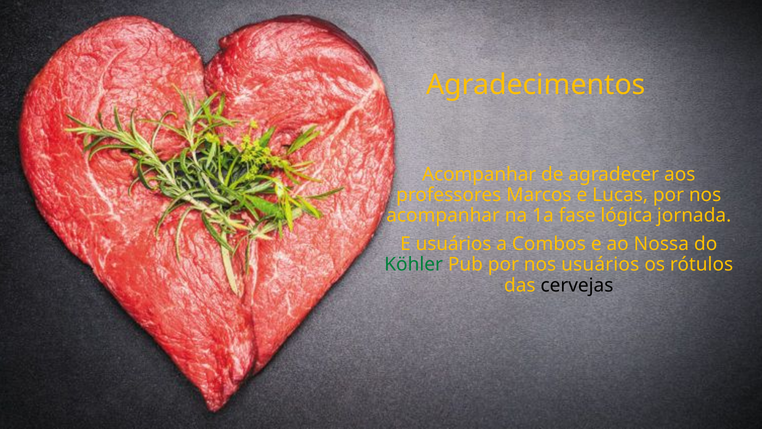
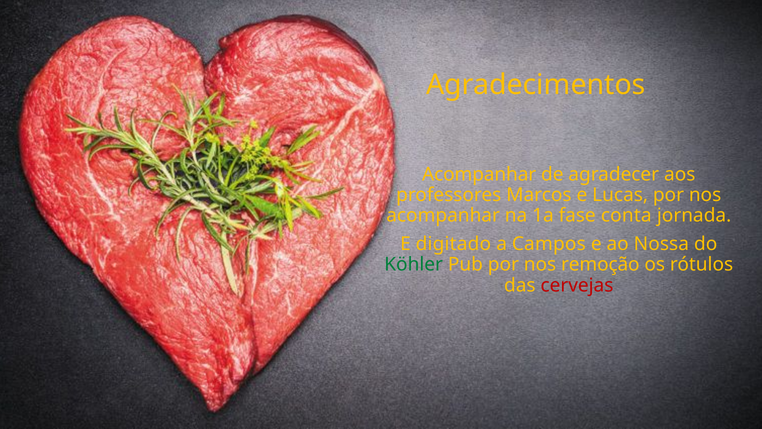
lógica: lógica -> conta (626, 215)
E usuários: usuários -> digitado (453, 244)
Combos: Combos -> Campos (549, 244)
nos usuários: usuários -> remoção (600, 264)
cervejas colour: black -> red (577, 285)
